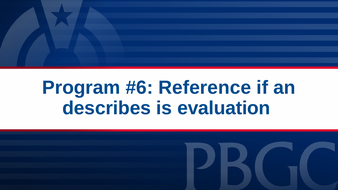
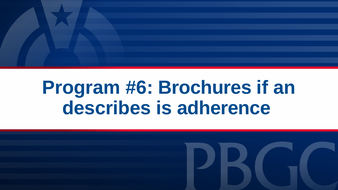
Reference: Reference -> Brochures (205, 88)
evaluation: evaluation -> adherence (224, 108)
